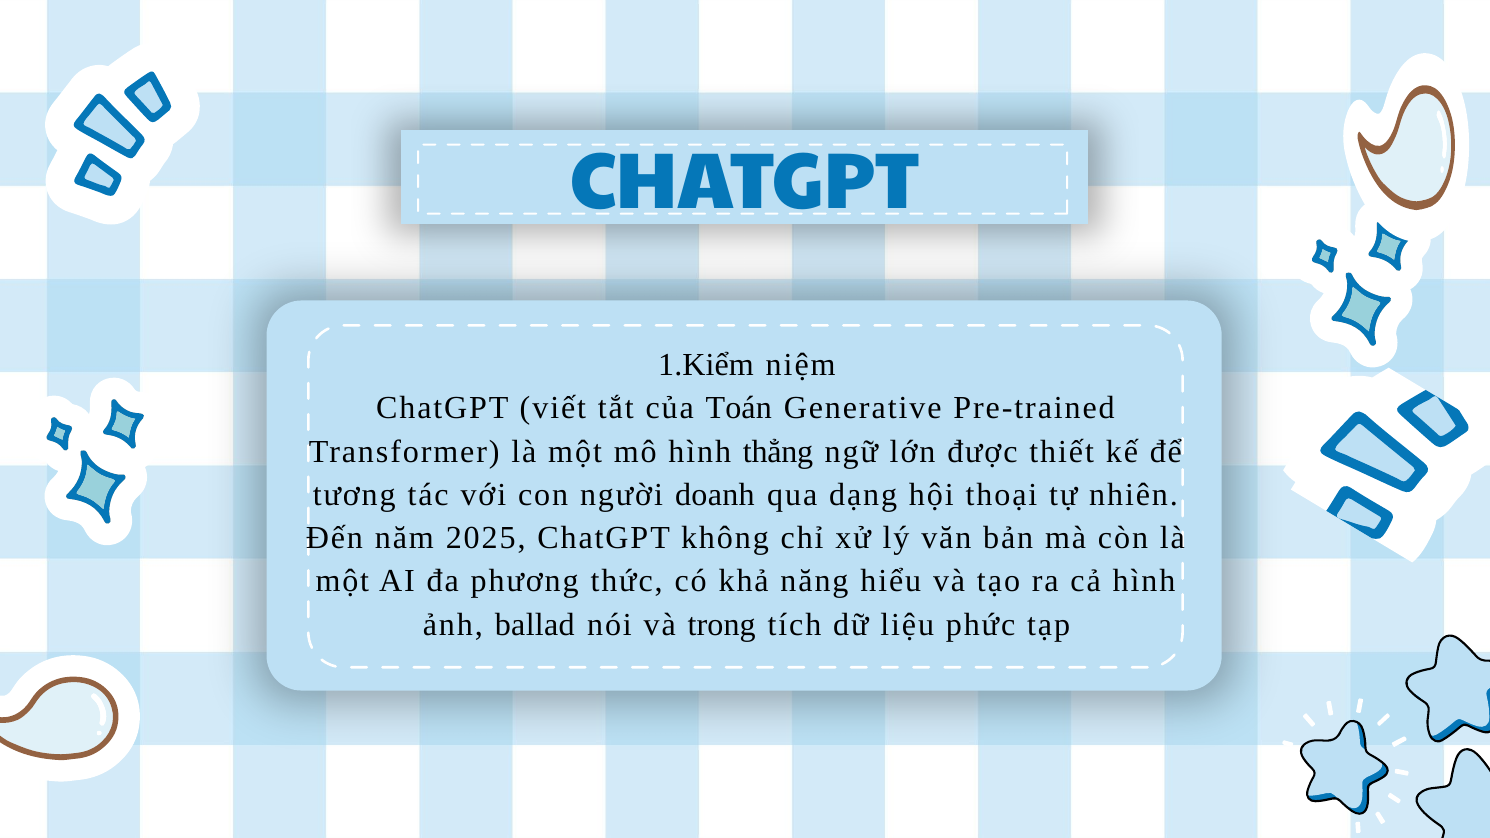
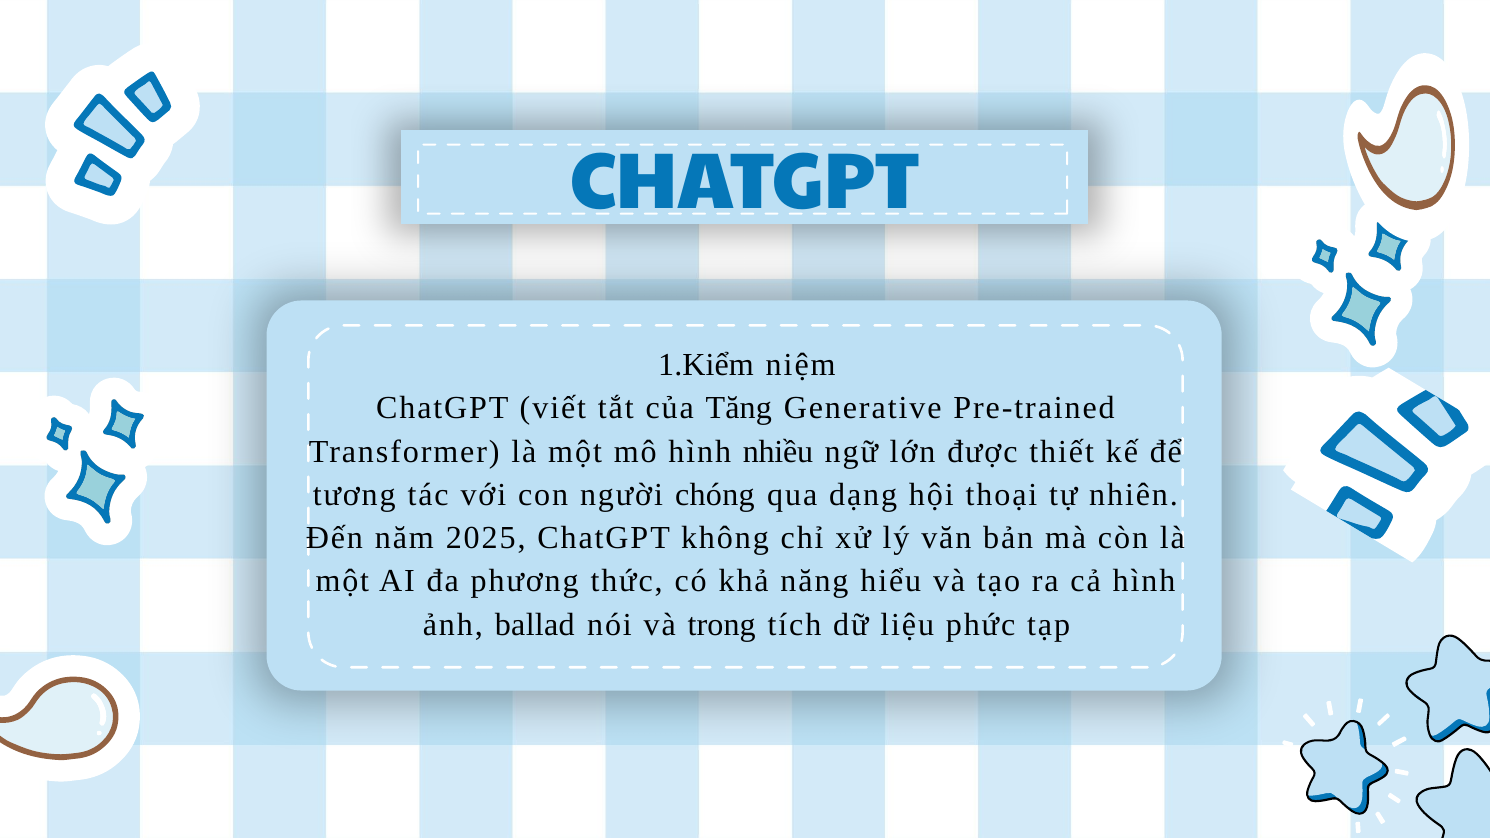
Toán: Toán -> Tăng (739, 408)
thẳng: thẳng -> nhiều (778, 452)
doanh: doanh -> chóng (715, 495)
